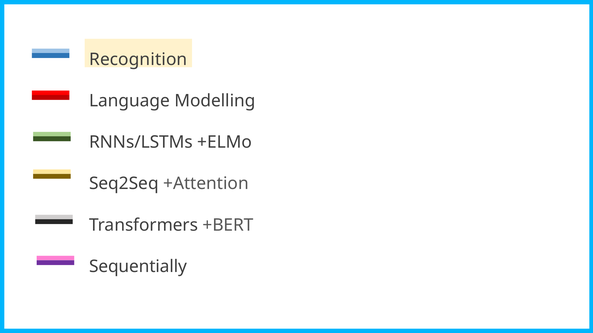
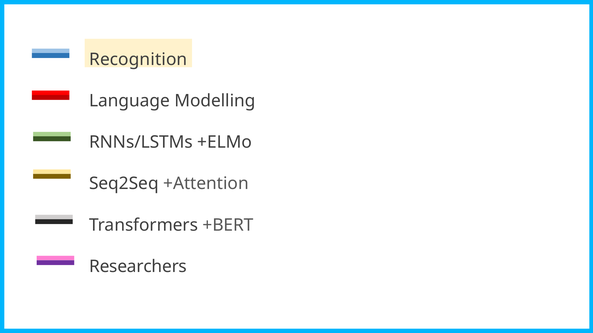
Sequentially: Sequentially -> Researchers (138, 267)
